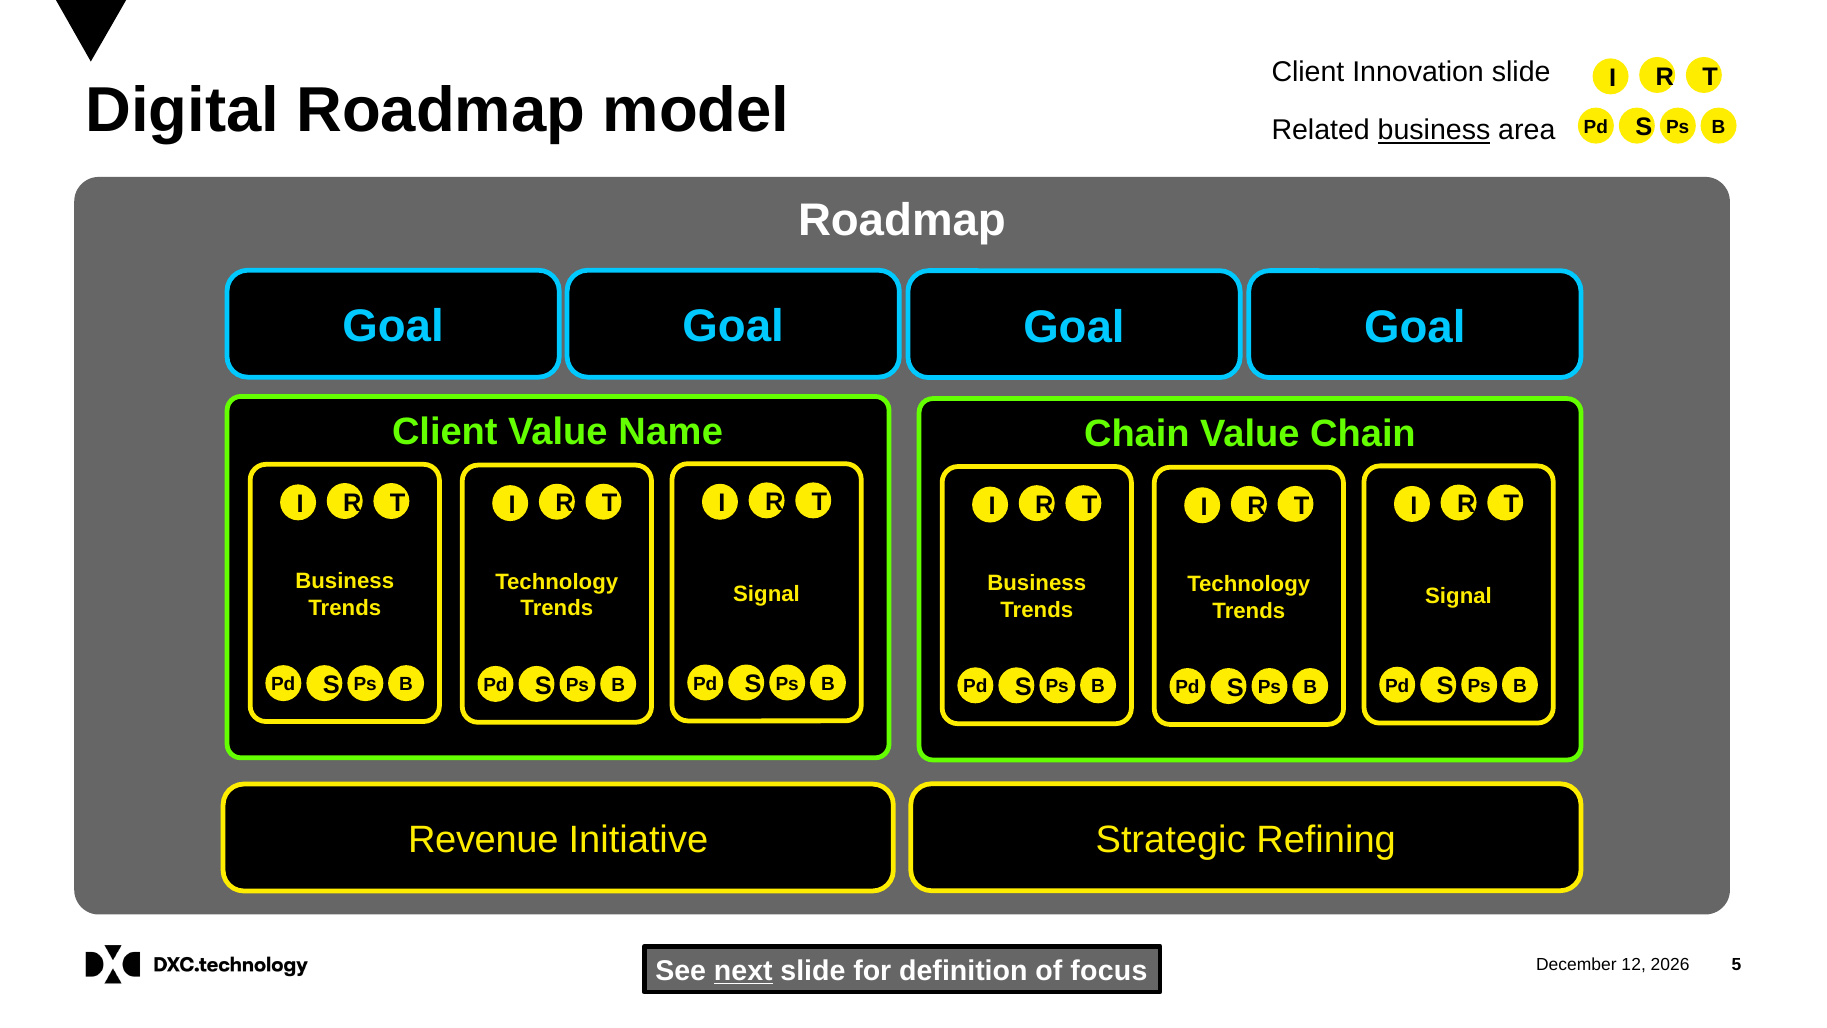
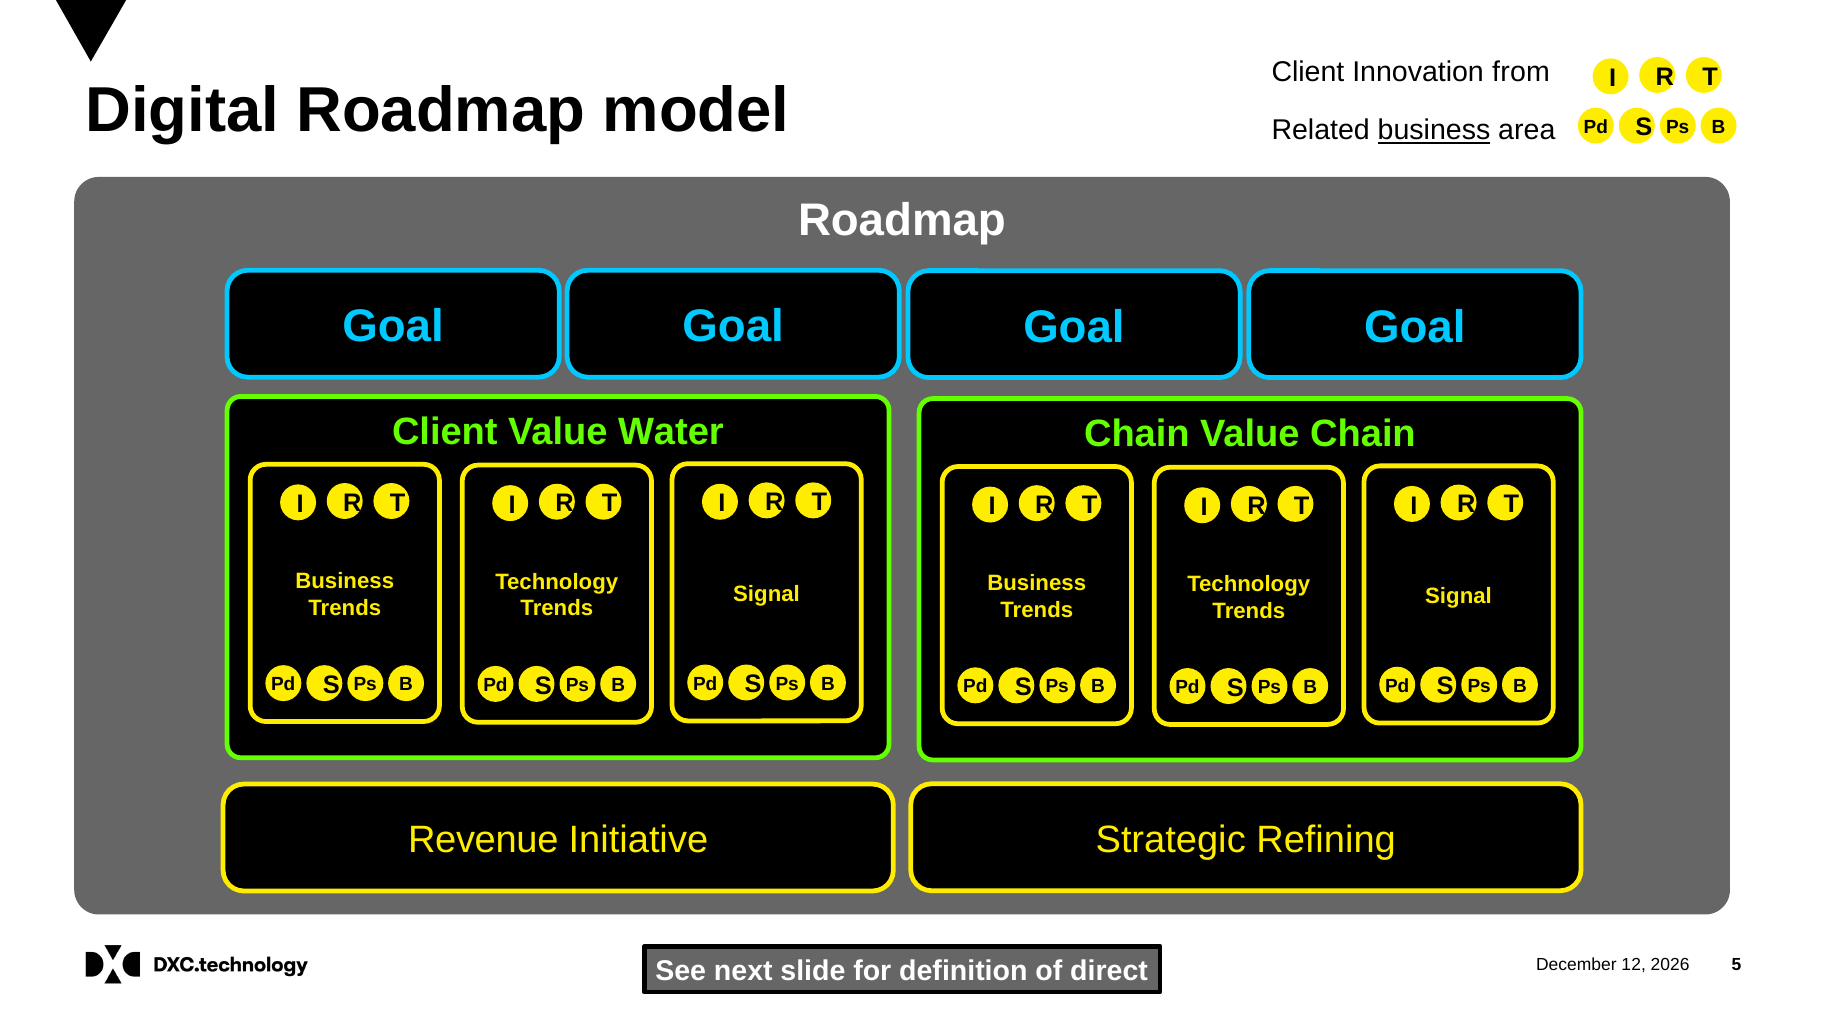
Innovation slide: slide -> from (1521, 72)
Name: Name -> Water (671, 431)
next underline: present -> none (743, 971)
focus: focus -> direct (1109, 971)
